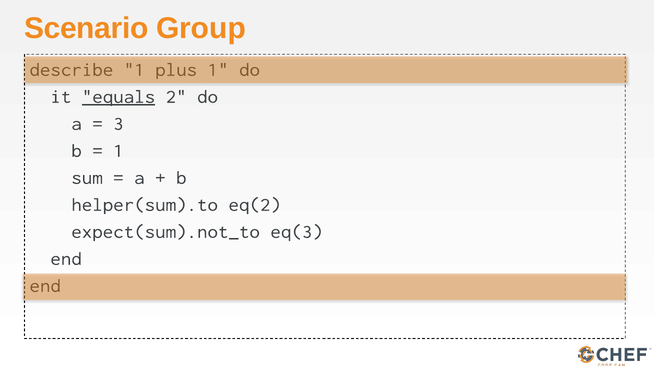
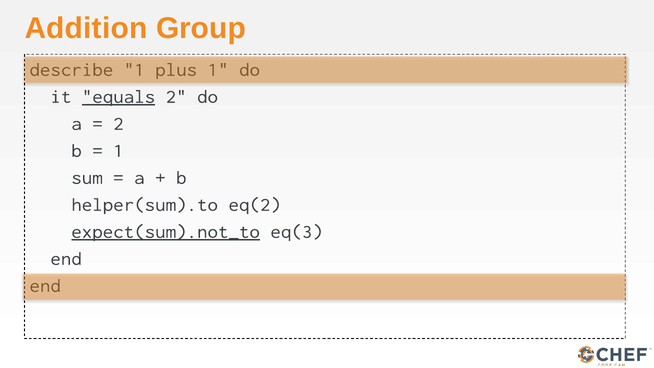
Scenario: Scenario -> Addition (86, 28)
3: 3 -> 2 (118, 123)
expect(sum).not_to underline: none -> present (166, 231)
